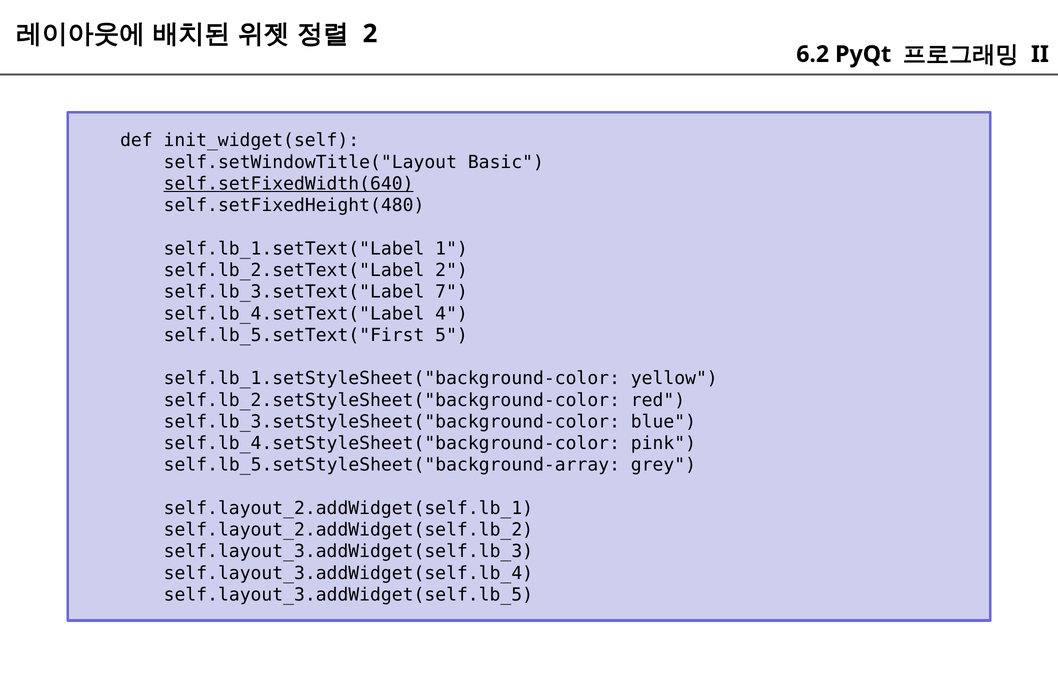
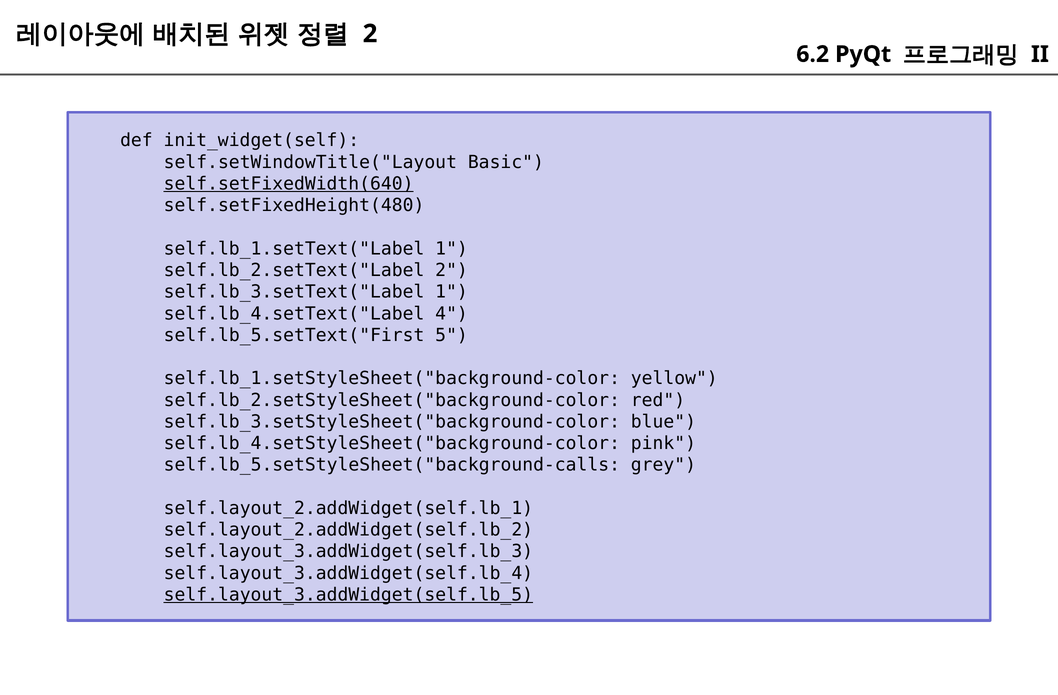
self.lb_3.setText("Label 7: 7 -> 1 (452, 292)
self.lb_5.setStyleSheet("background-array: self.lb_5.setStyleSheet("background-array -> self.lb_5.setStyleSheet("background-calls (392, 465)
self.layout_3.addWidget(self.lb_5 underline: none -> present (348, 595)
